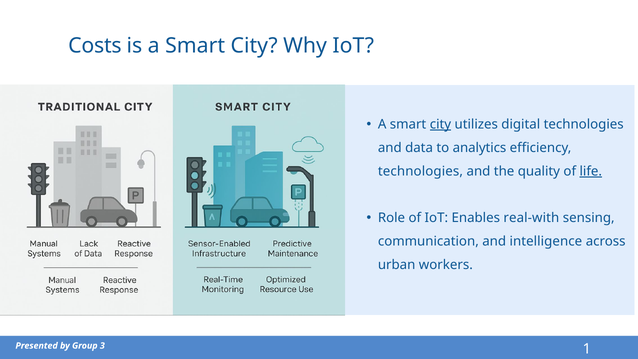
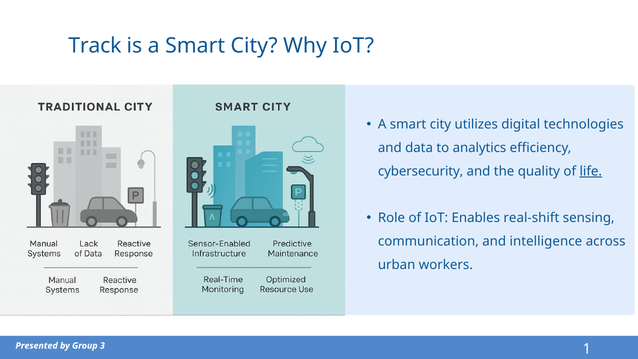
Costs: Costs -> Track (95, 46)
city underline: present -> none (440, 124)
technologies: technologies -> cybersecurity (421, 171)
real-with: real-with -> real-shift (531, 218)
